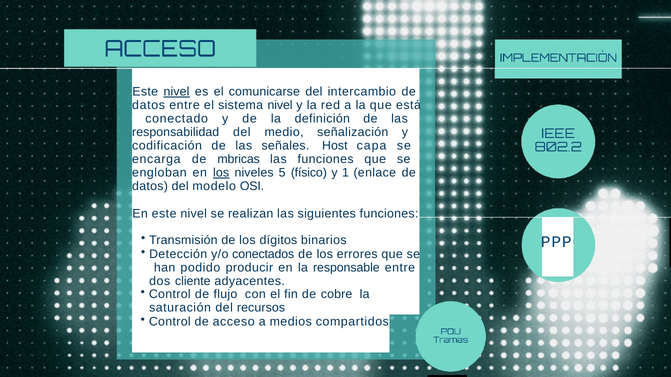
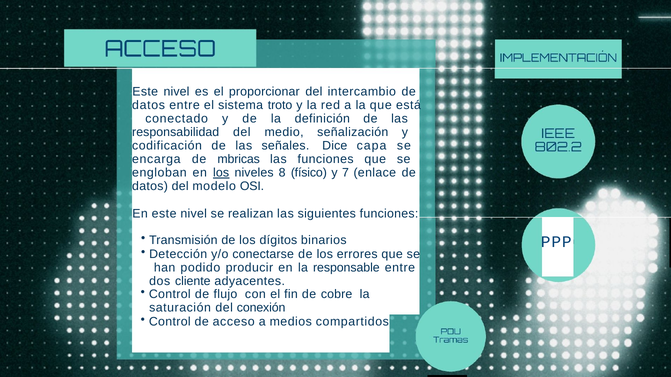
nivel underline: present -> none (176, 92)
comunicarse: comunicarse -> proporcionar (264, 92)
sistema nivel: nivel -> troto (280, 105)
Host: Host -> Dice (335, 146)
5: 5 -> 8 (282, 173)
1: 1 -> 7 (345, 173)
conectados: conectados -> conectarse (263, 254)
recursos: recursos -> conexión (261, 308)
